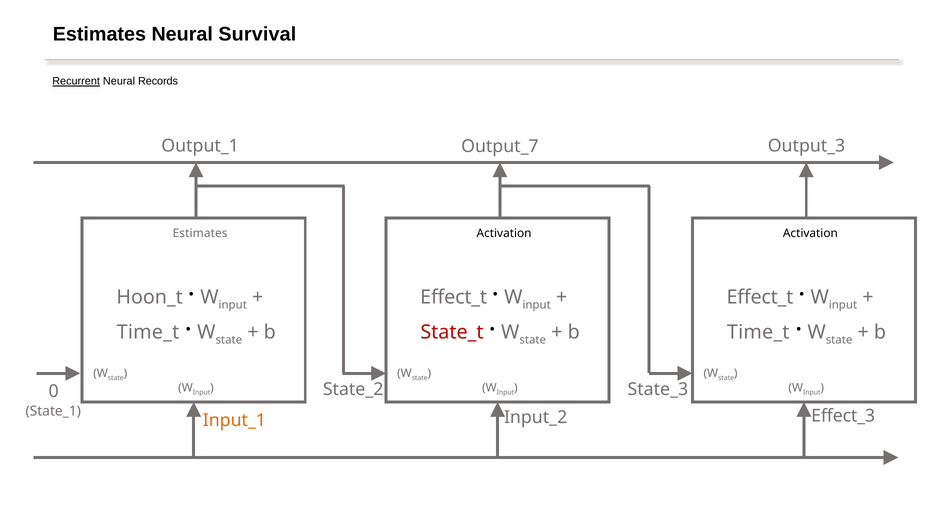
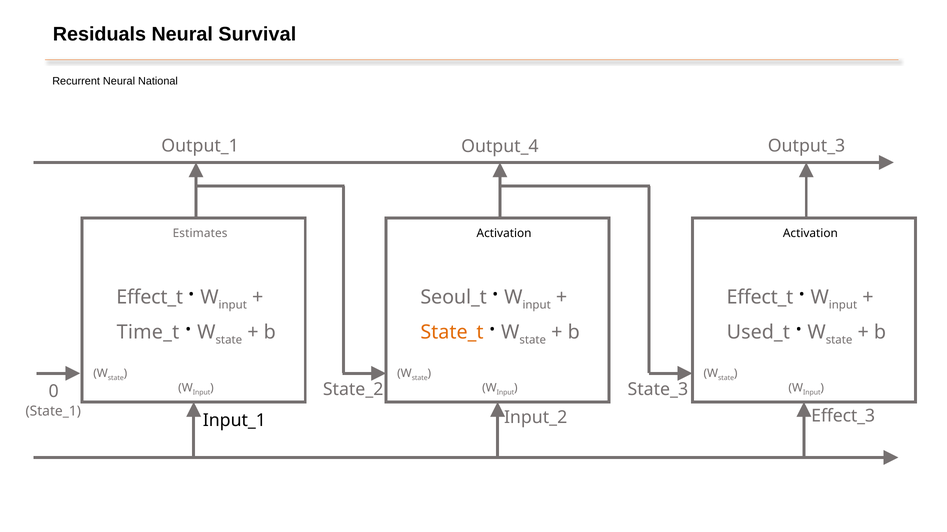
Estimates: Estimates -> Residuals (99, 34)
Recurrent underline: present -> none (76, 81)
Records: Records -> National (158, 81)
Output_7: Output_7 -> Output_4 (500, 147)
Hoon_t: Hoon_t -> Effect_t (150, 298)
Effect_t: Effect_t -> Seoul_t (454, 298)
State_t colour: red -> orange (452, 333)
Time_t: Time_t -> Used_t (758, 333)
Input_1 colour: orange -> black (234, 421)
